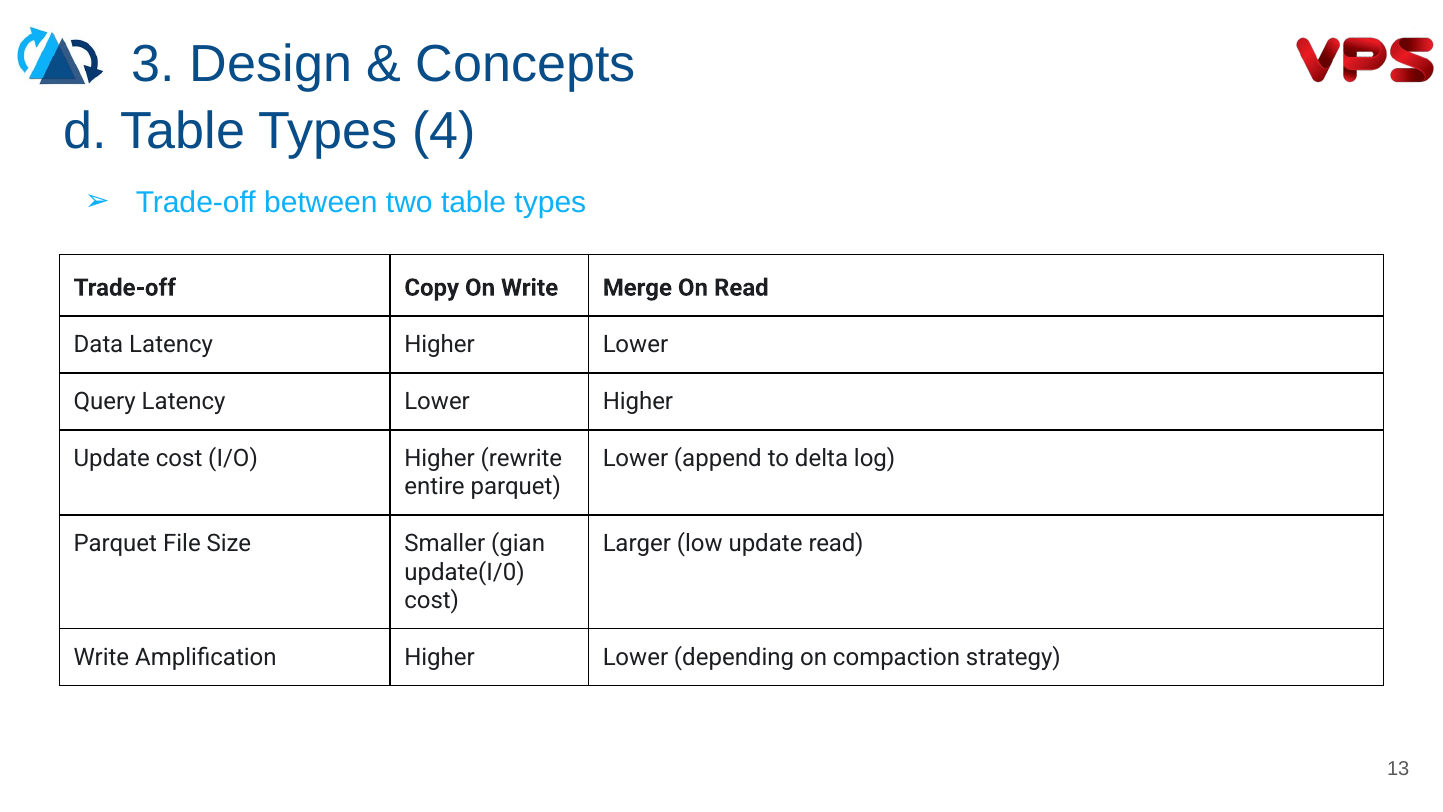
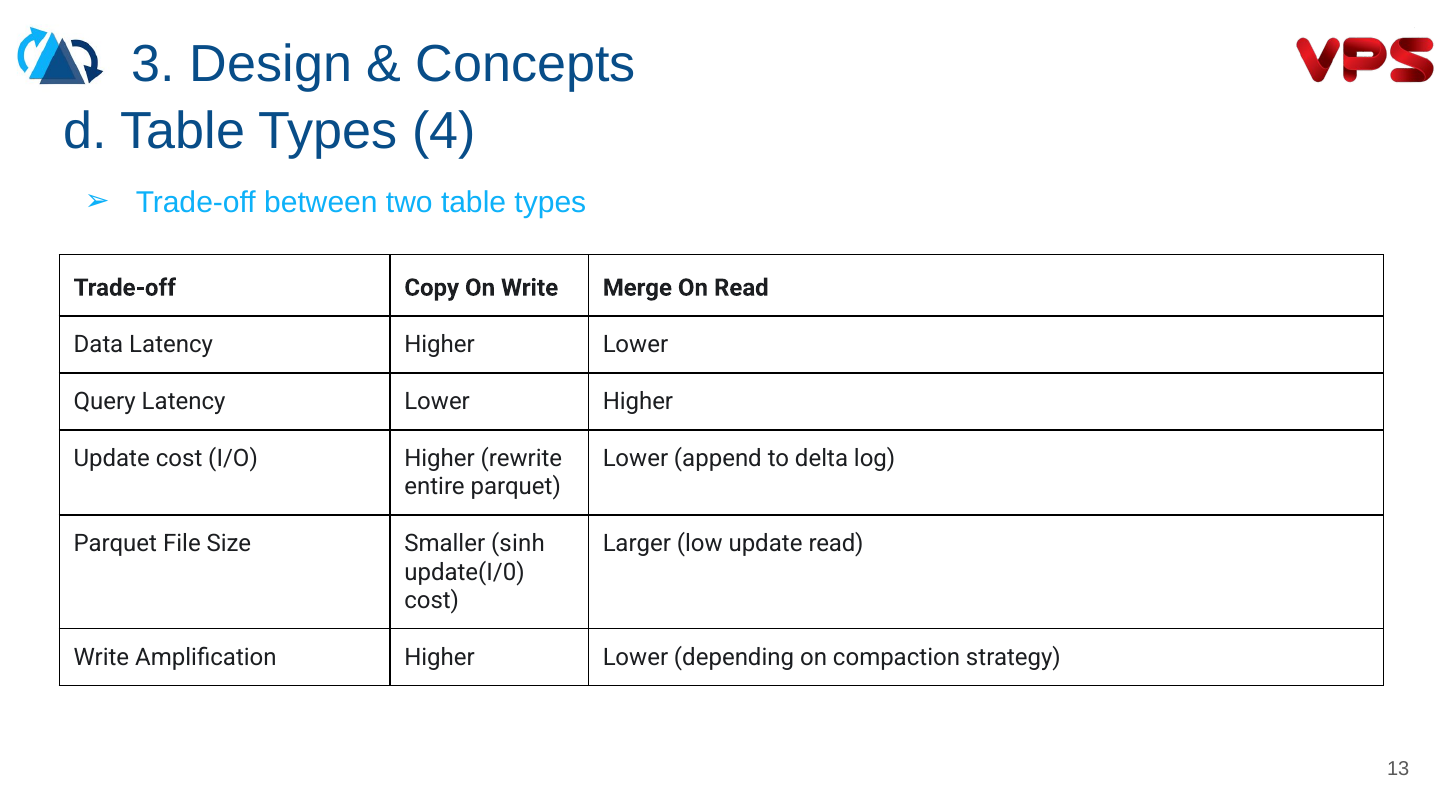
gian: gian -> sinh (518, 544)
